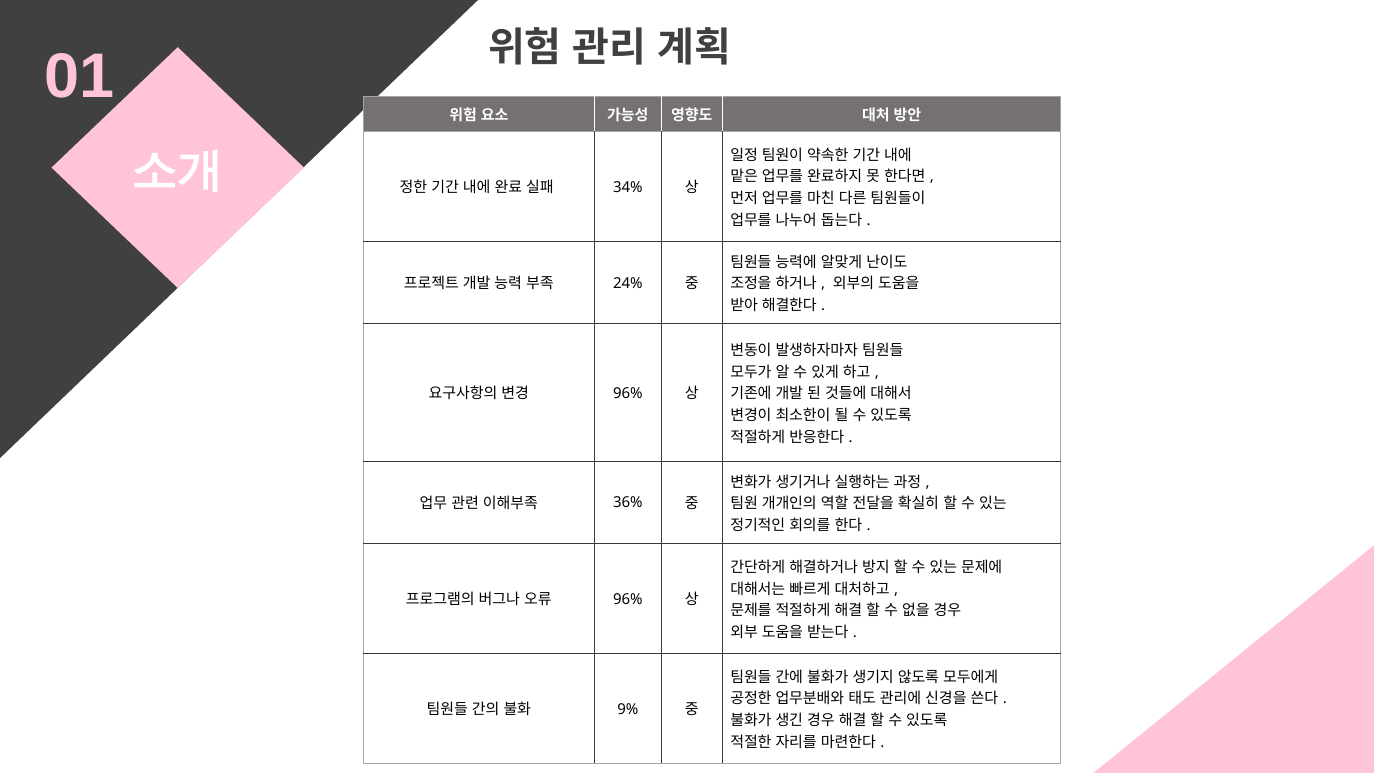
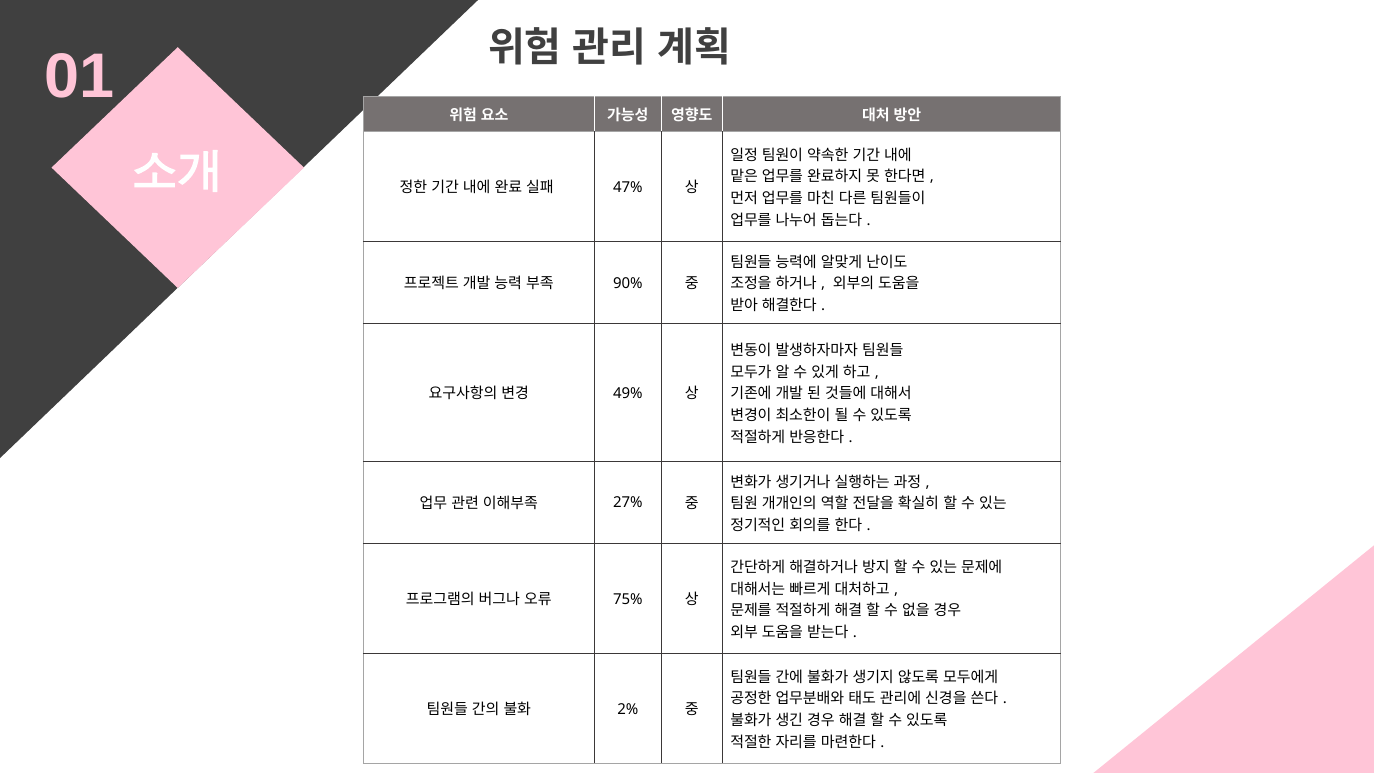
34%: 34% -> 47% (628, 187)
24%: 24% -> 90% (628, 283)
96%: 96% -> 49% (628, 393)
36%: 36% -> 27% (628, 503)
96%: 96% -> 75% (628, 599)
9%: 9% -> 2% (628, 709)
